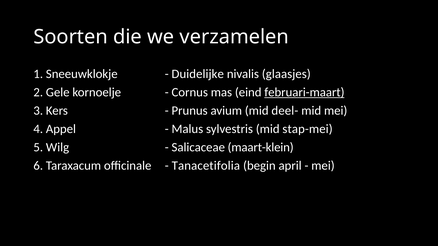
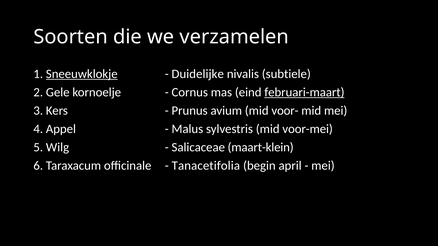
Sneeuwklokje underline: none -> present (82, 74)
glaasjes: glaasjes -> subtiele (286, 74)
deel-: deel- -> voor- (285, 111)
stap-mei: stap-mei -> voor-mei (308, 129)
